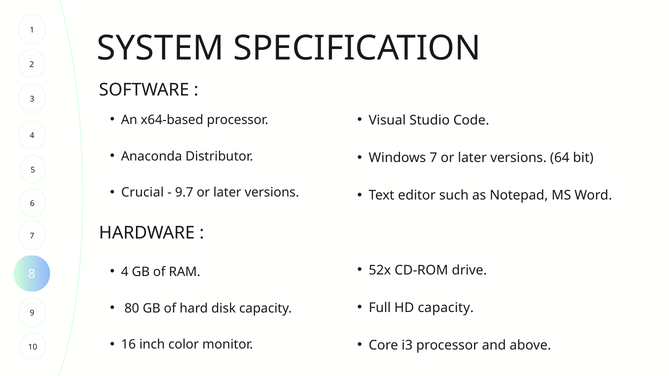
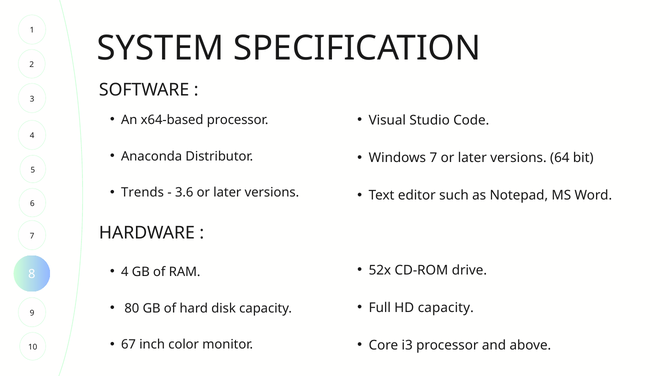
Crucial: Crucial -> Trends (143, 193)
9.7: 9.7 -> 3.6 (184, 193)
16: 16 -> 67 (129, 345)
